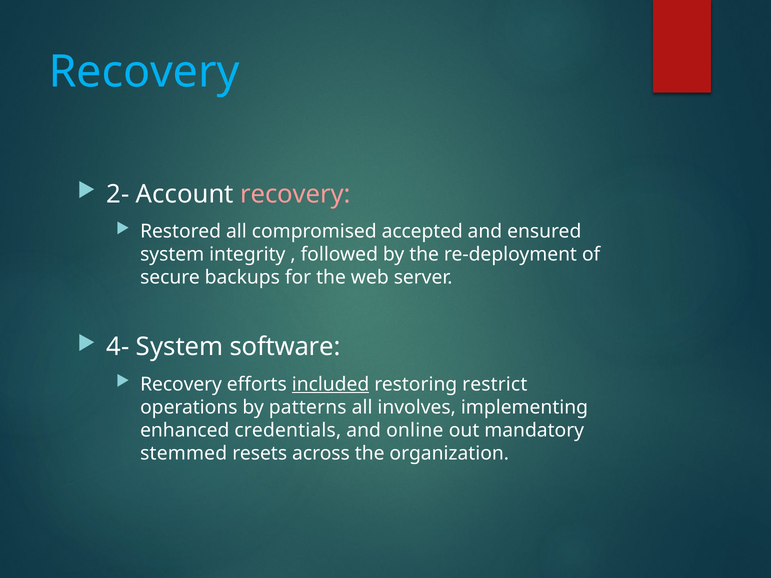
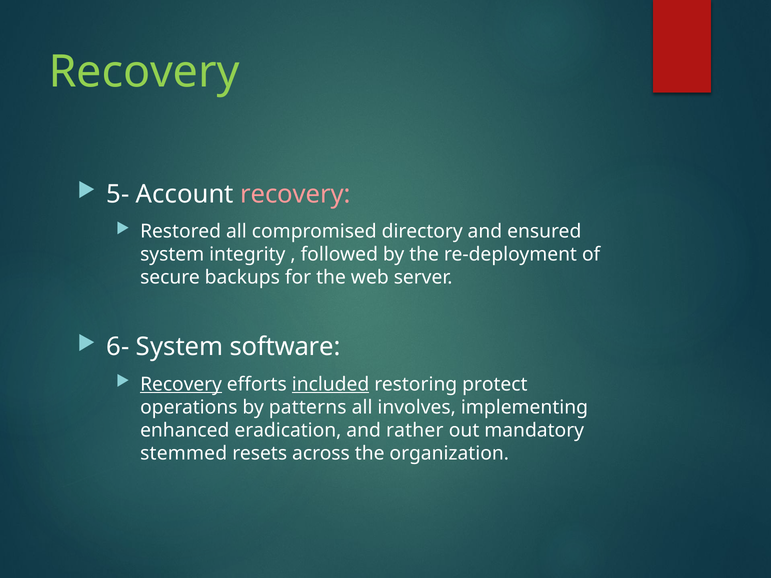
Recovery colour: light blue -> light green (144, 72)
2-: 2- -> 5- (118, 194)
accepted: accepted -> directory (422, 231)
4-: 4- -> 6- (118, 347)
Recovery underline: none -> present (181, 384)
restrict: restrict -> protect (495, 384)
credentials: credentials -> eradication (288, 431)
online: online -> rather (415, 431)
